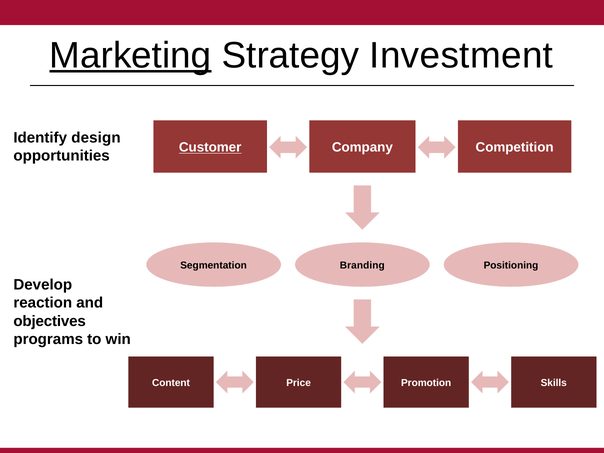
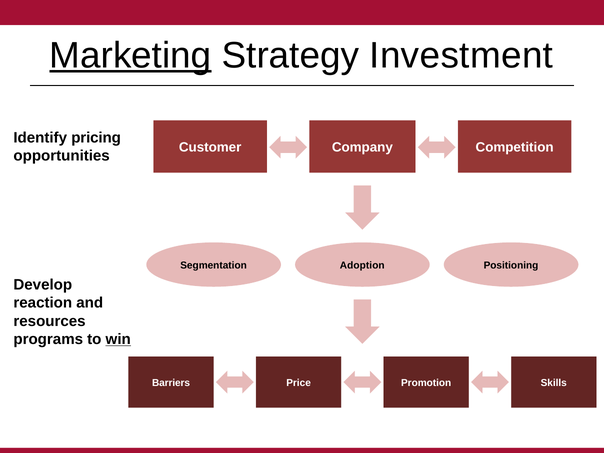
design: design -> pricing (96, 138)
Customer underline: present -> none (210, 147)
Branding: Branding -> Adoption (362, 265)
objectives: objectives -> resources (50, 321)
win underline: none -> present (118, 339)
Content: Content -> Barriers (171, 383)
